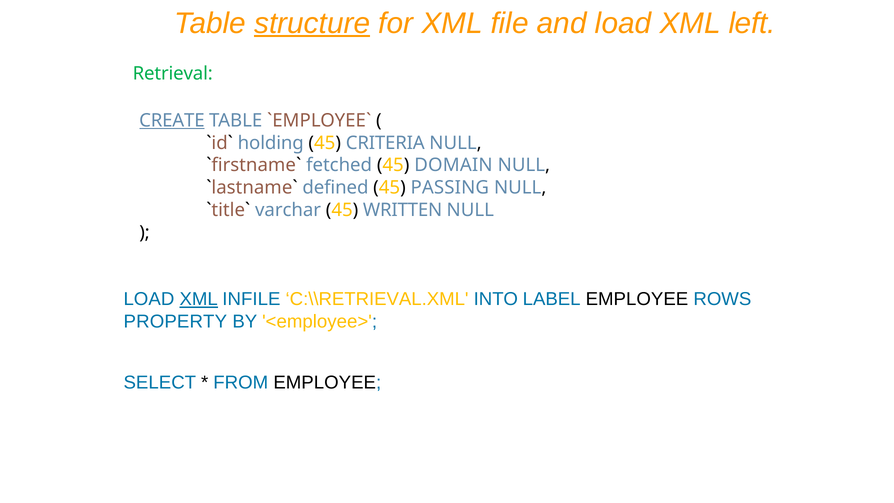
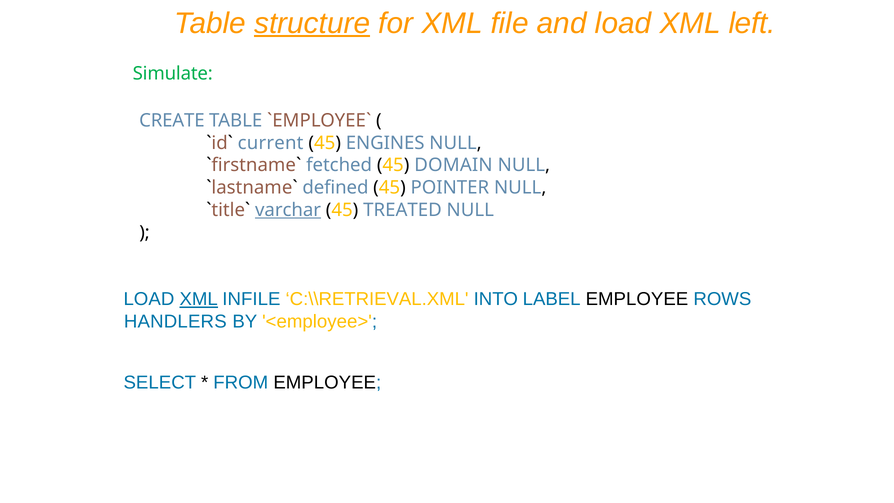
Retrieval: Retrieval -> Simulate (173, 73)
CREATE underline: present -> none (172, 121)
holding: holding -> current (271, 143)
CRITERIA: CRITERIA -> ENGINES (385, 143)
PASSING: PASSING -> POINTER (450, 188)
varchar underline: none -> present (288, 210)
WRITTEN: WRITTEN -> TREATED (402, 210)
PROPERTY: PROPERTY -> HANDLERS (175, 321)
